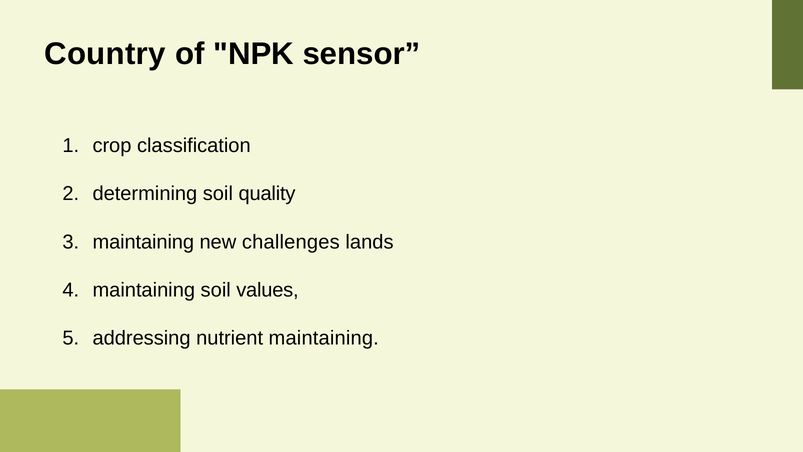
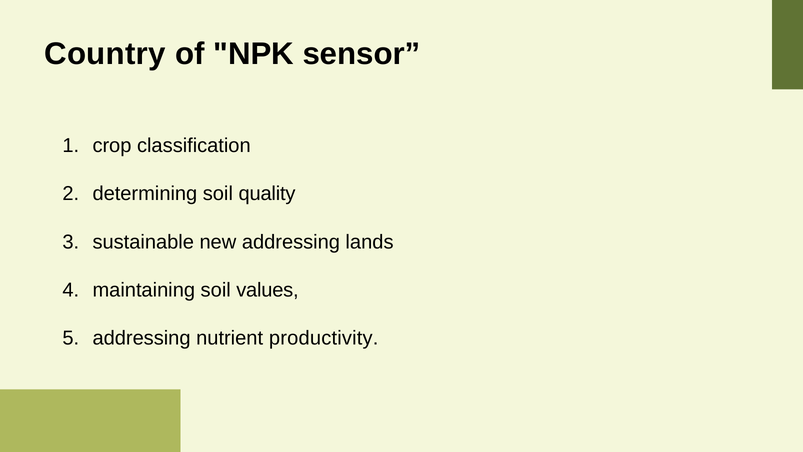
maintaining: maintaining -> sustainable (143, 242)
new challenges: challenges -> addressing (291, 242)
nutrient maintaining: maintaining -> productivity (324, 338)
